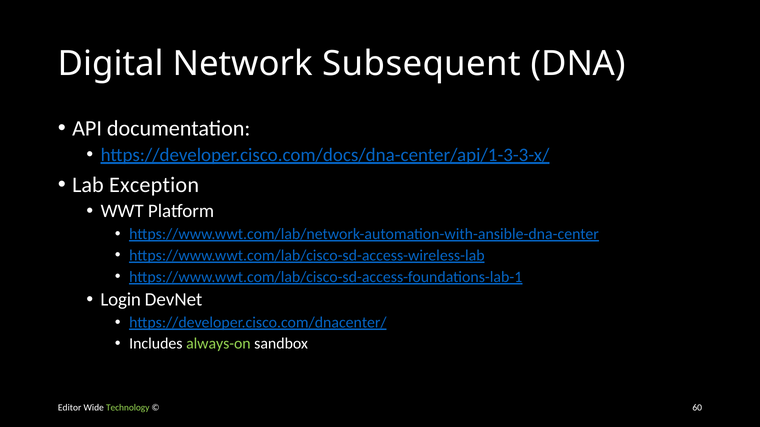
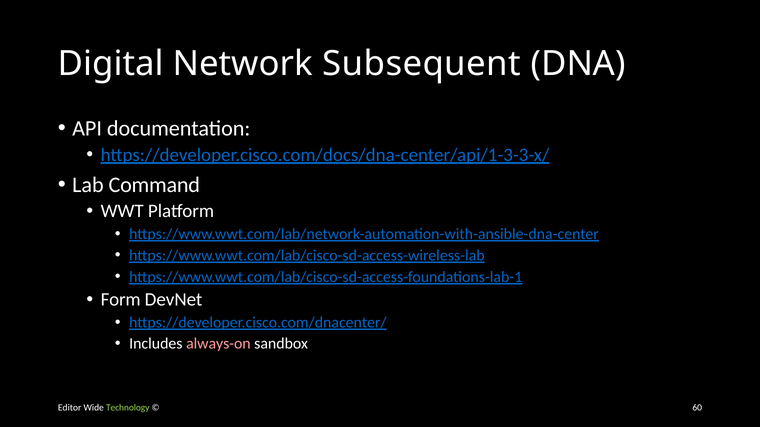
Exception: Exception -> Command (154, 185)
Login: Login -> Form (121, 300)
always-on colour: light green -> pink (218, 344)
